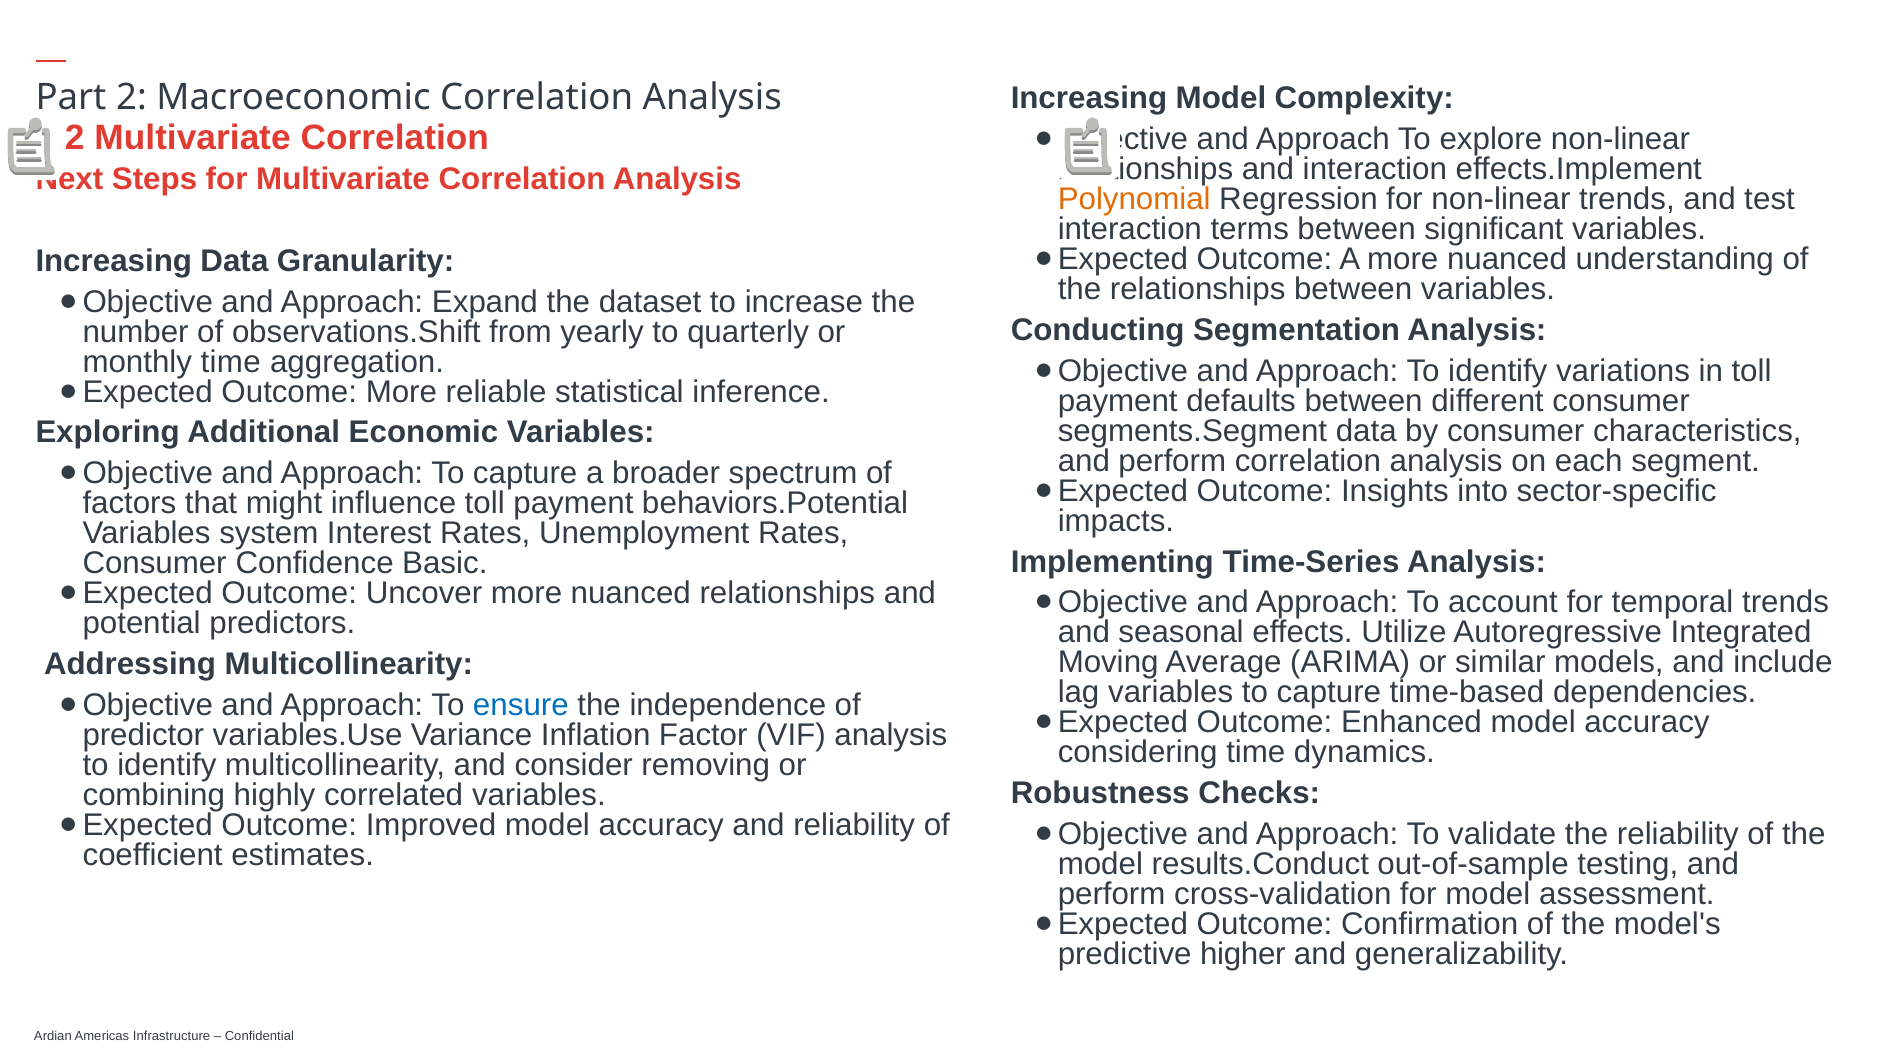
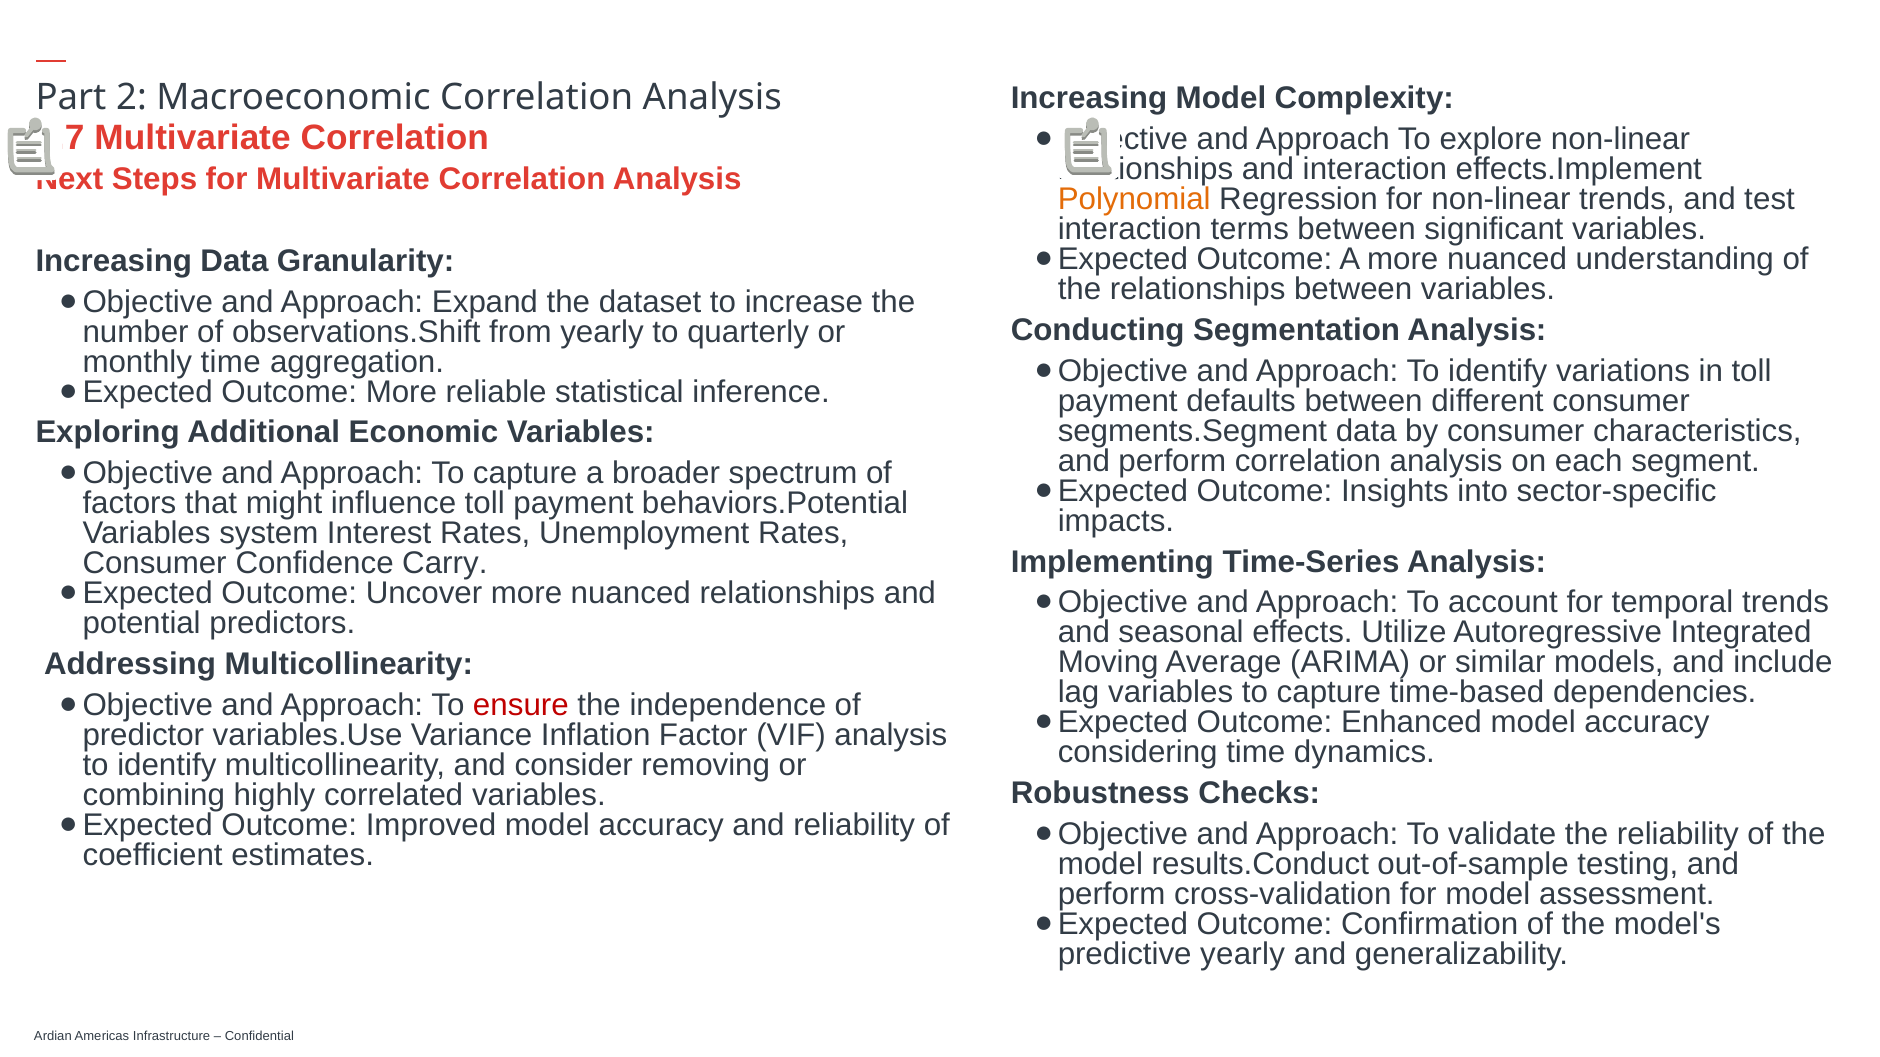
6.2: 6.2 -> 4.7 (60, 138)
Basic: Basic -> Carry (445, 564)
ensure colour: blue -> red (521, 705)
predictive higher: higher -> yearly (1243, 955)
